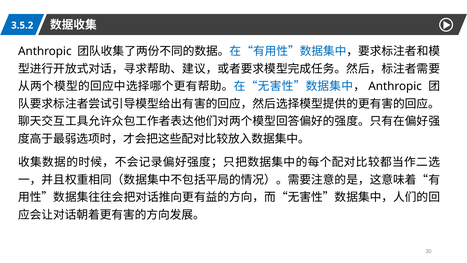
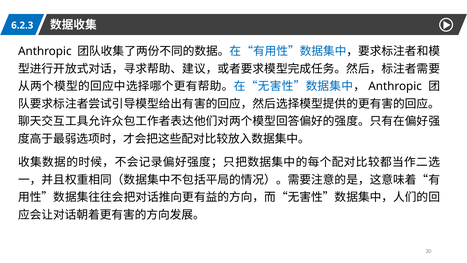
3.5.2: 3.5.2 -> 6.2.3 (22, 25)
